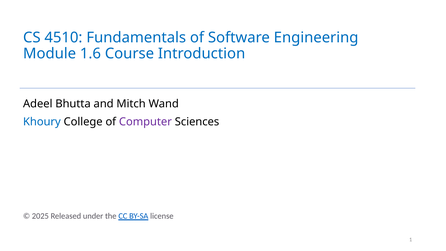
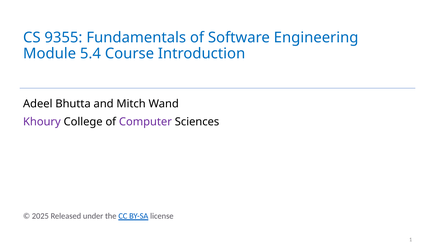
4510: 4510 -> 9355 (63, 38)
1.6: 1.6 -> 5.4 (90, 54)
Khoury colour: blue -> purple (42, 122)
